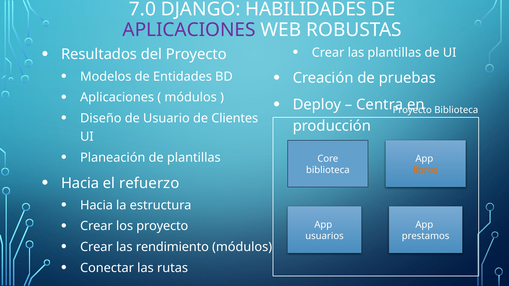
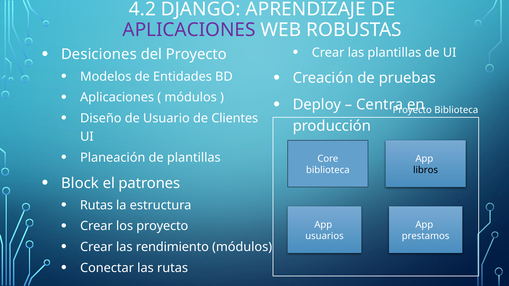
7.0: 7.0 -> 4.2 (142, 9)
HABILIDADES: HABILIDADES -> APRENDIZAJE (306, 9)
Resultados: Resultados -> Desiciones (99, 54)
libros colour: orange -> black (426, 170)
Hacia: Hacia -> Block (80, 183)
refuerzo: refuerzo -> patrones (149, 183)
Hacia: Hacia -> Rutas (96, 205)
